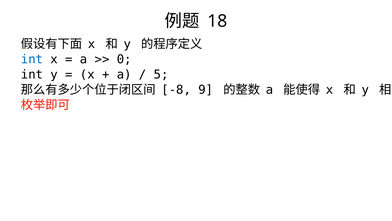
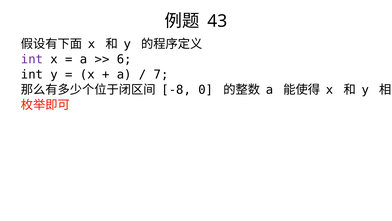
18: 18 -> 43 (217, 21)
int colour: blue -> purple (32, 59)
0: 0 -> 6 (124, 59)
5: 5 -> 7 (161, 74)
9: 9 -> 0 (206, 90)
